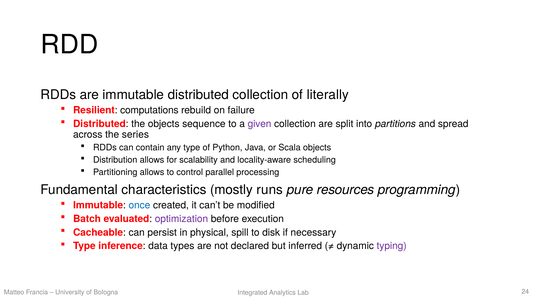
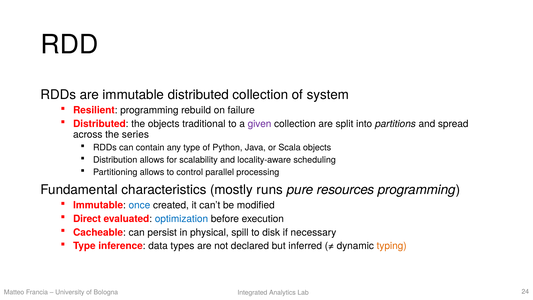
literally: literally -> system (328, 95)
Resilient computations: computations -> programming (149, 110)
sequence: sequence -> traditional (204, 124)
Batch: Batch -> Direct (87, 219)
optimization colour: purple -> blue (181, 219)
typing colour: purple -> orange (392, 246)
